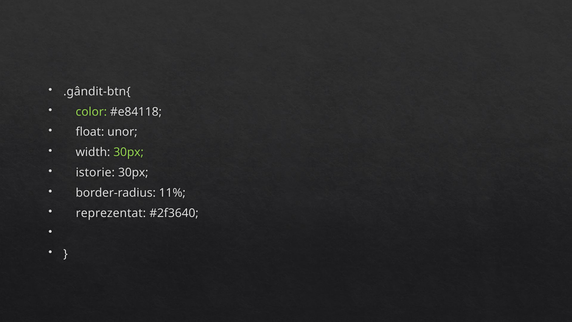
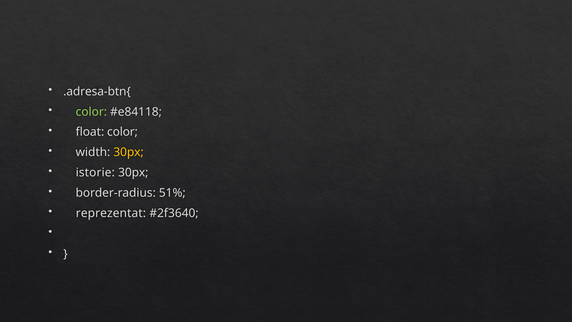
.gândit-btn{: .gândit-btn{ -> .adresa-btn{ (97, 91)
float unor: unor -> color (122, 132)
30px colour: light green -> yellow (129, 152)
11%: 11% -> 51% (172, 193)
